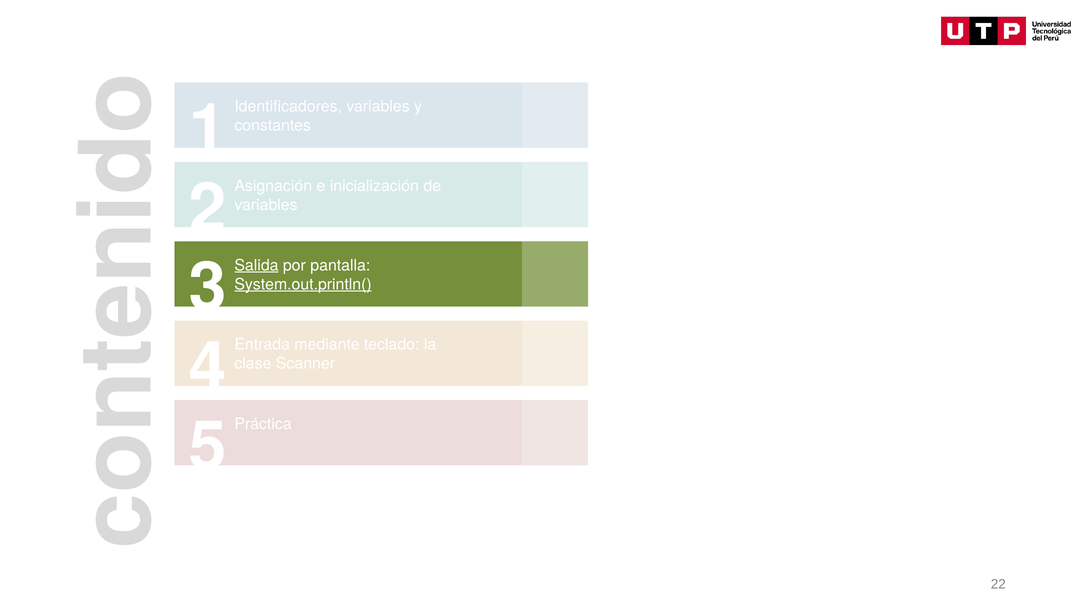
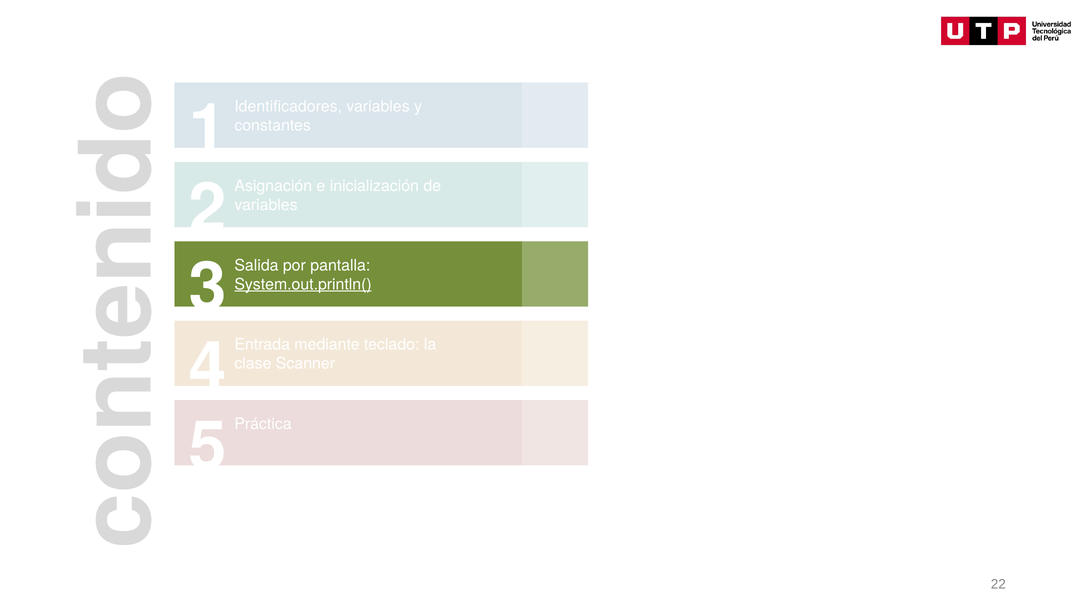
Salida underline: present -> none (256, 266)
